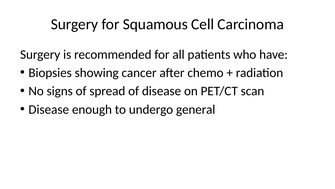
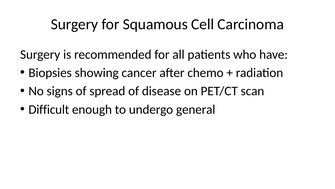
Disease: Disease -> Difficult (49, 109)
